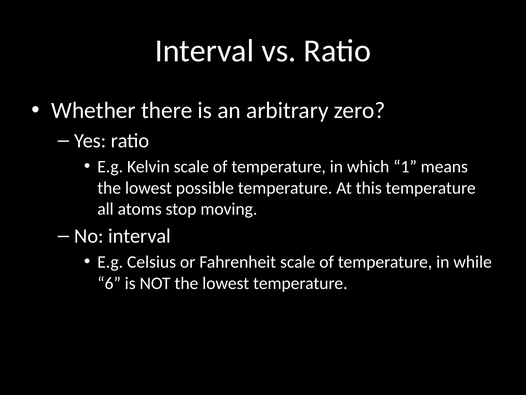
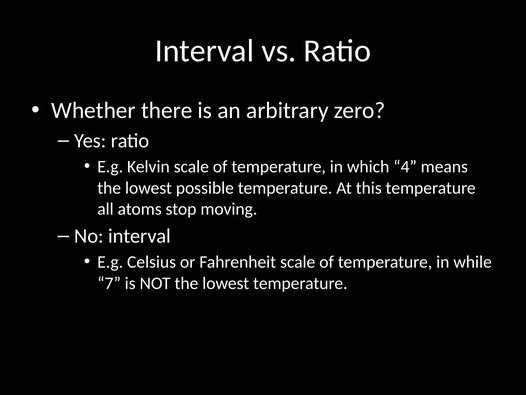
1: 1 -> 4 (405, 167)
6: 6 -> 7 (109, 283)
